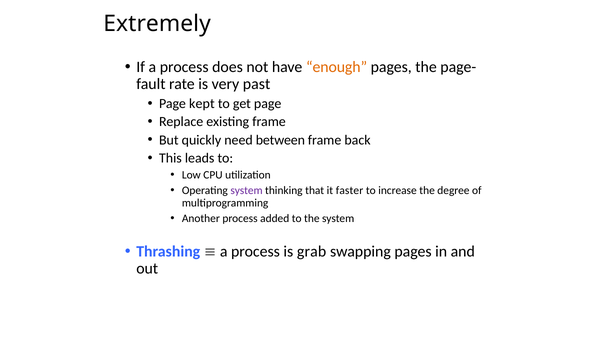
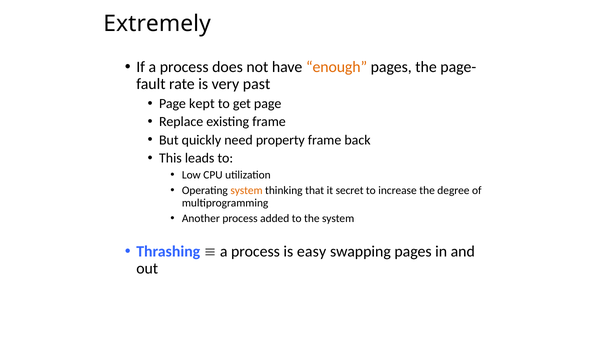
between: between -> property (280, 140)
system colour: purple -> orange (247, 190)
faster: faster -> secret (350, 190)
grab: grab -> easy (312, 252)
